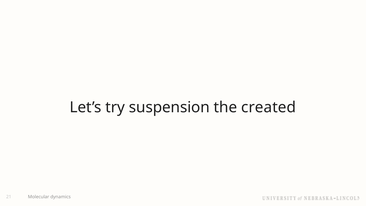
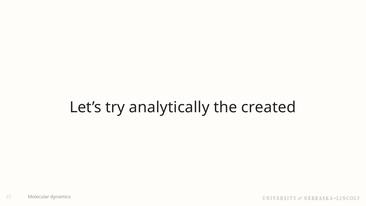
suspension: suspension -> analytically (169, 107)
